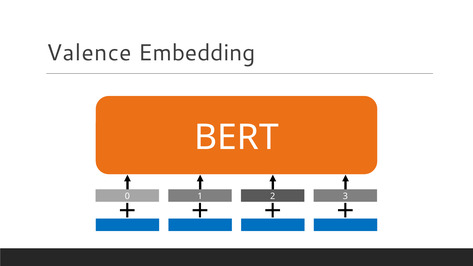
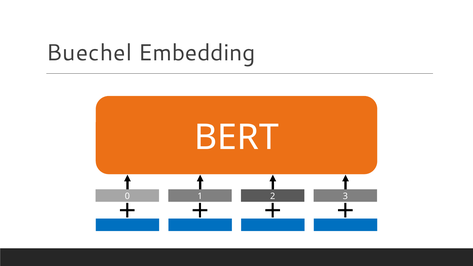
Valence: Valence -> Buechel (89, 53)
